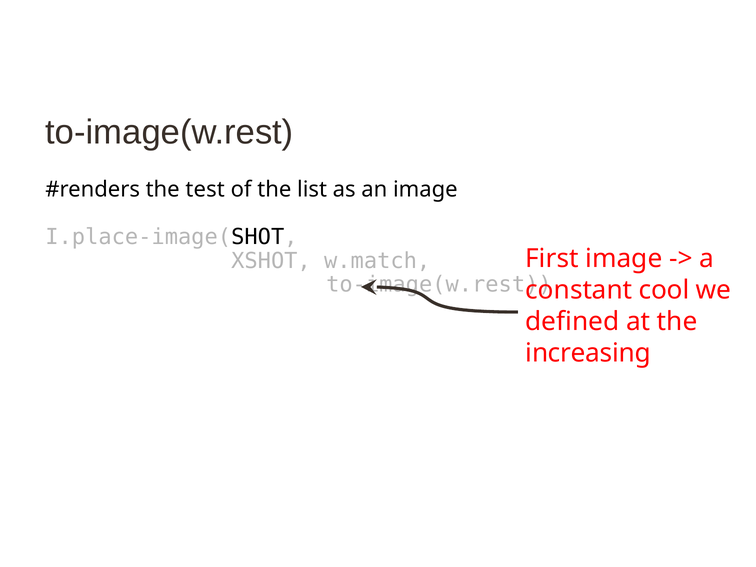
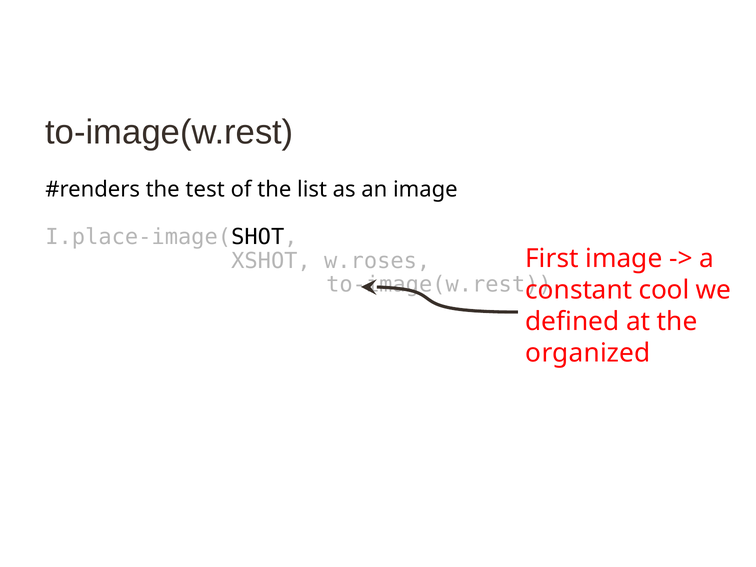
w.match: w.match -> w.roses (377, 261)
increasing: increasing -> organized (588, 353)
